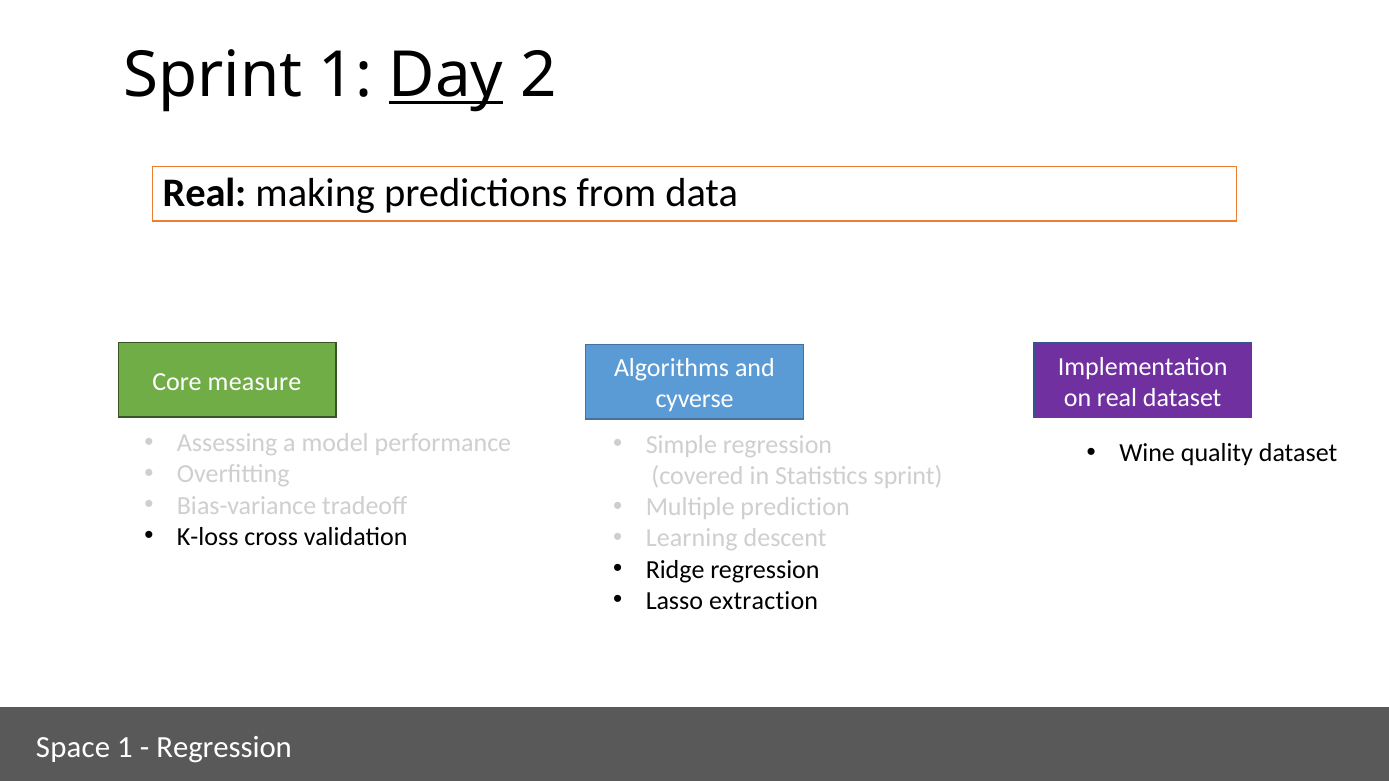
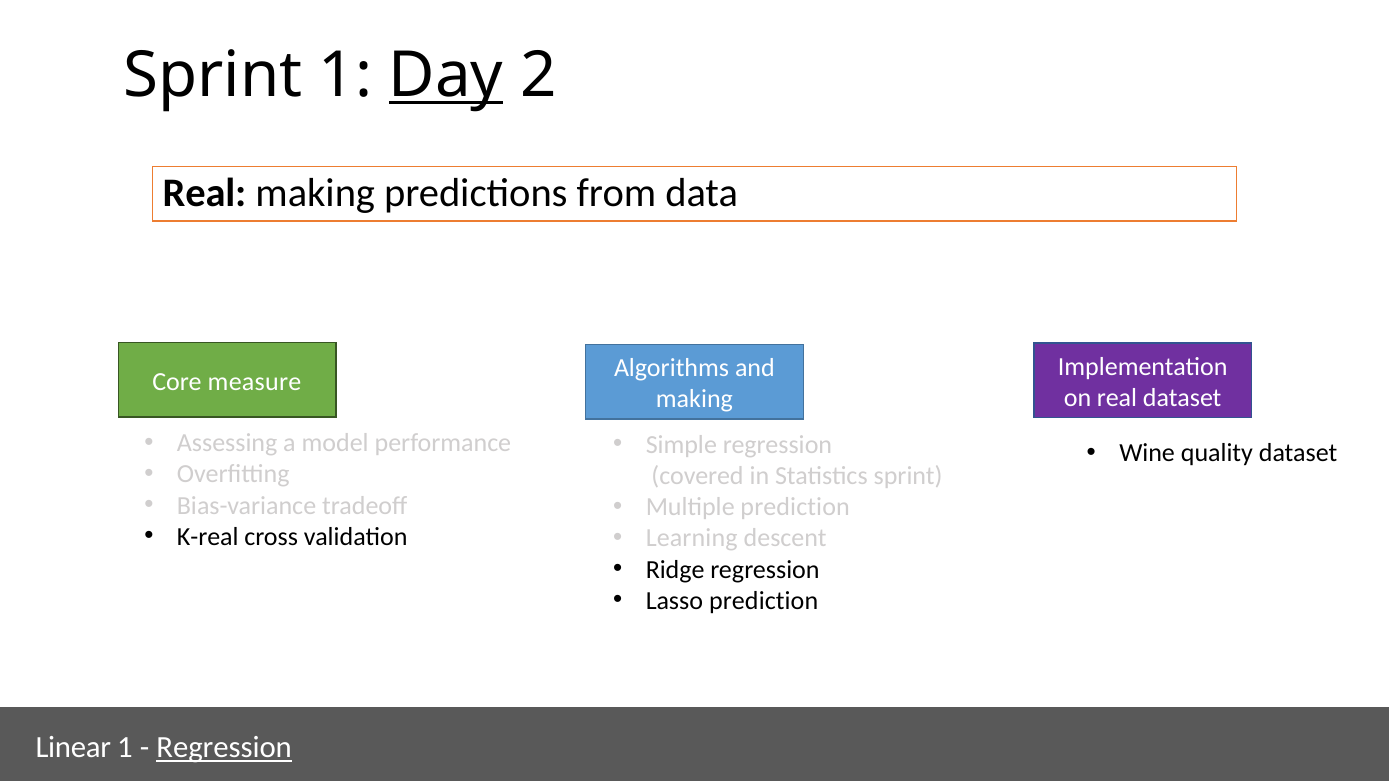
cyverse: cyverse -> making (694, 399)
K-loss: K-loss -> K-real (208, 537)
Lasso extraction: extraction -> prediction (764, 601)
Space: Space -> Linear (73, 748)
Regression underline: none -> present (224, 748)
